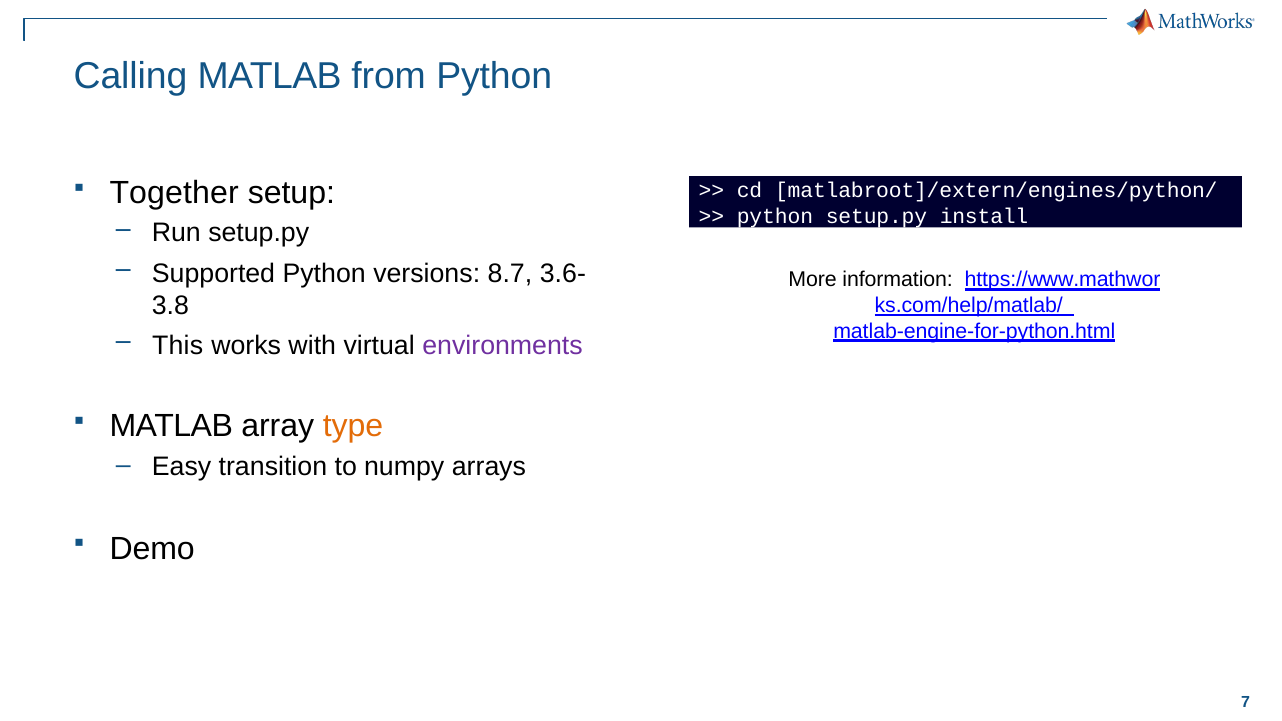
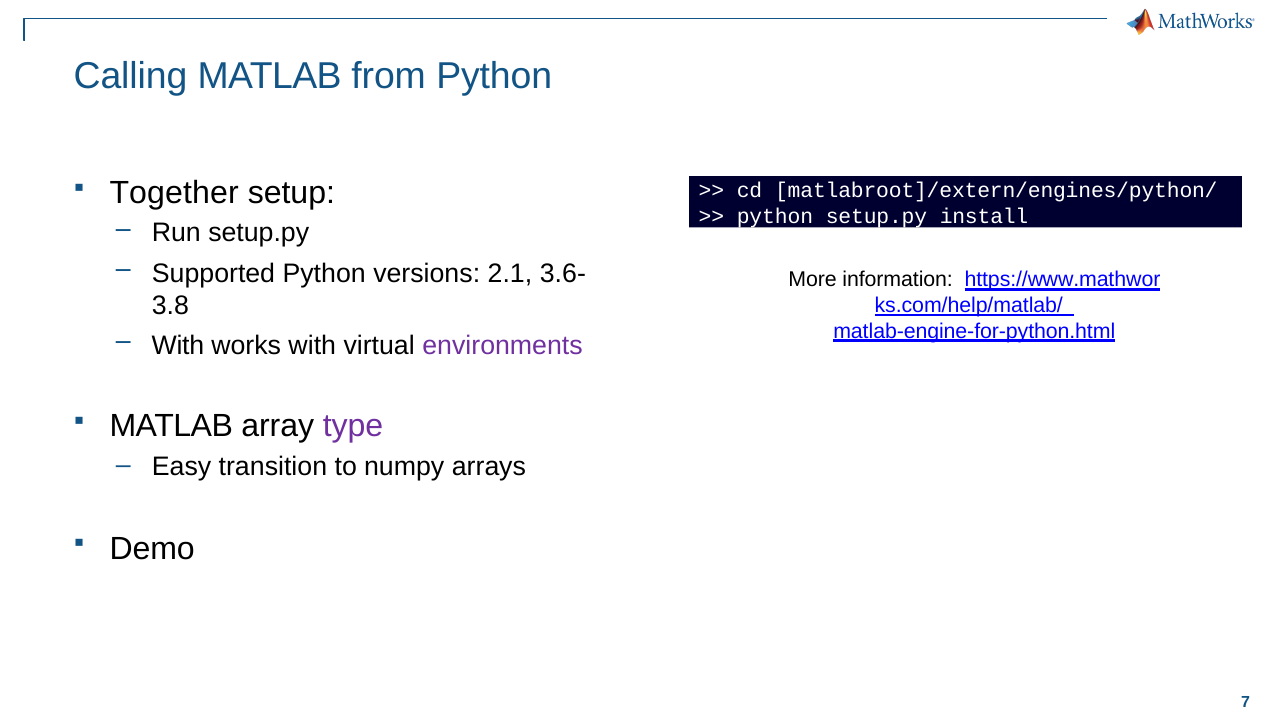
8.7: 8.7 -> 2.1 (510, 273)
This: This -> With (178, 345)
type colour: orange -> purple (353, 426)
